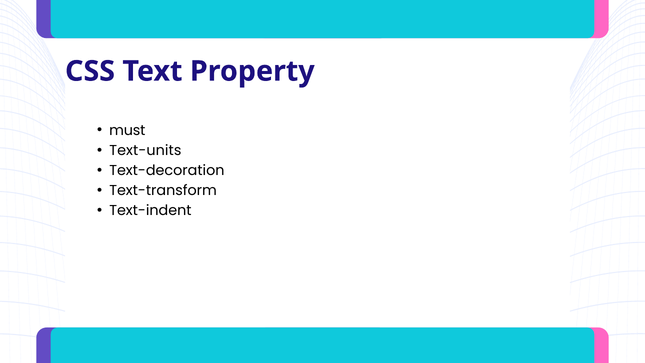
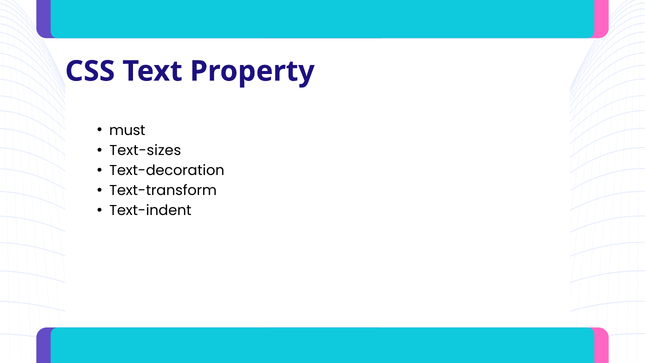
Text-units: Text-units -> Text-sizes (145, 150)
